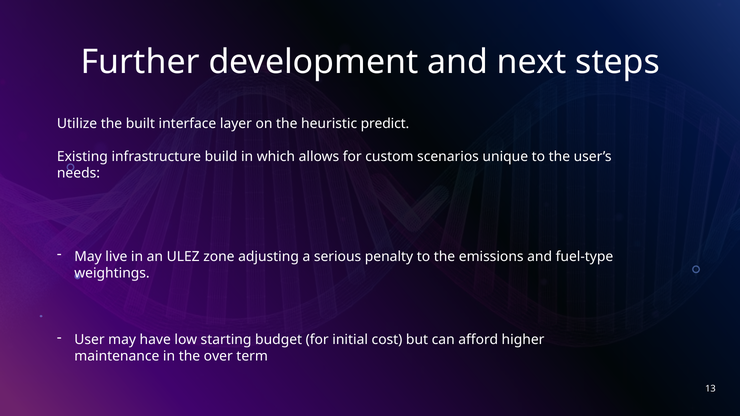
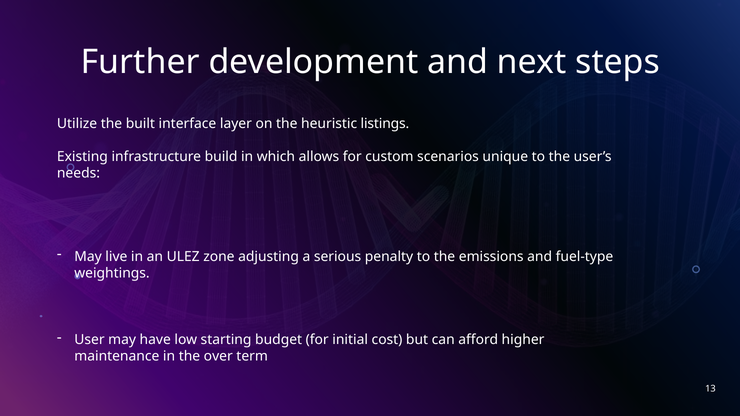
predict: predict -> listings (385, 124)
